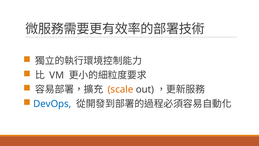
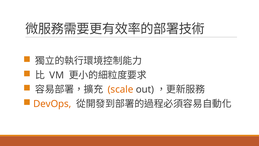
DevOps colour: blue -> orange (52, 104)
